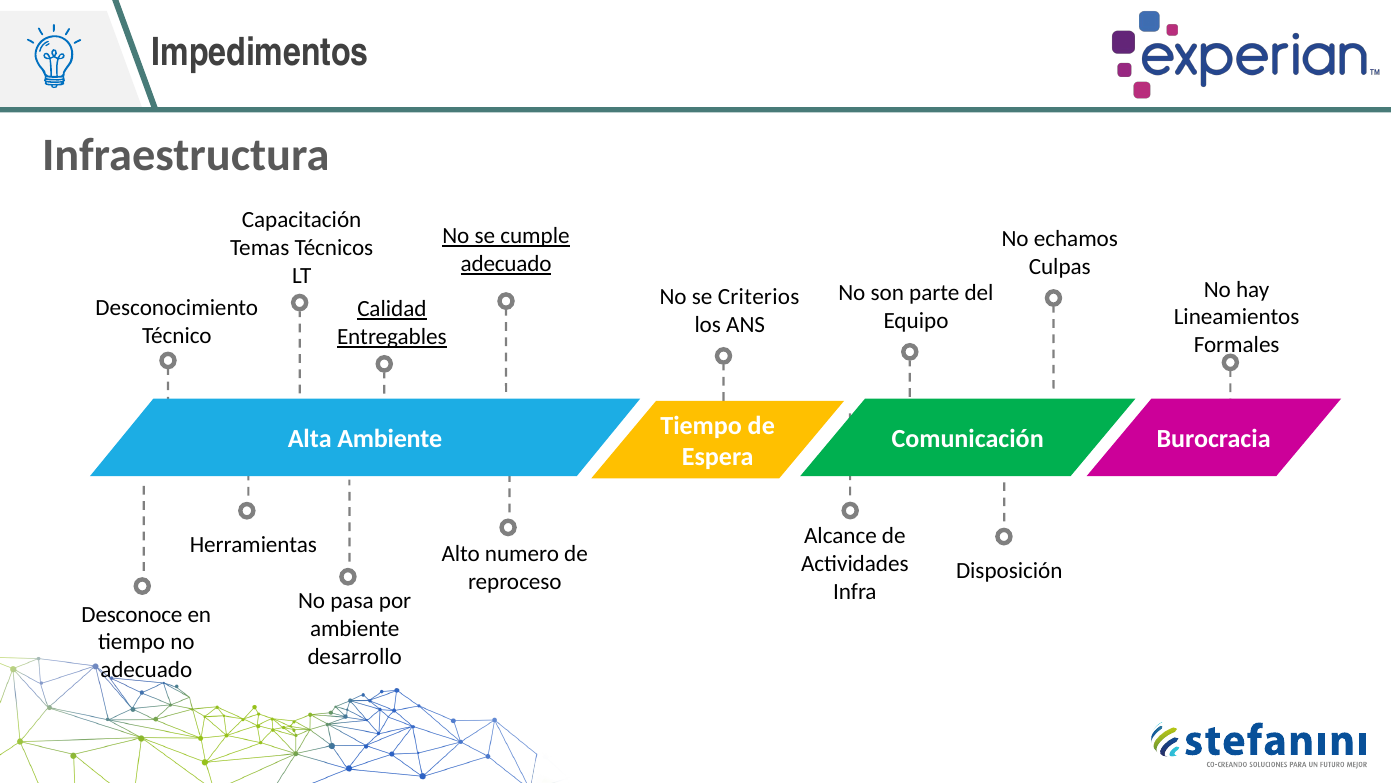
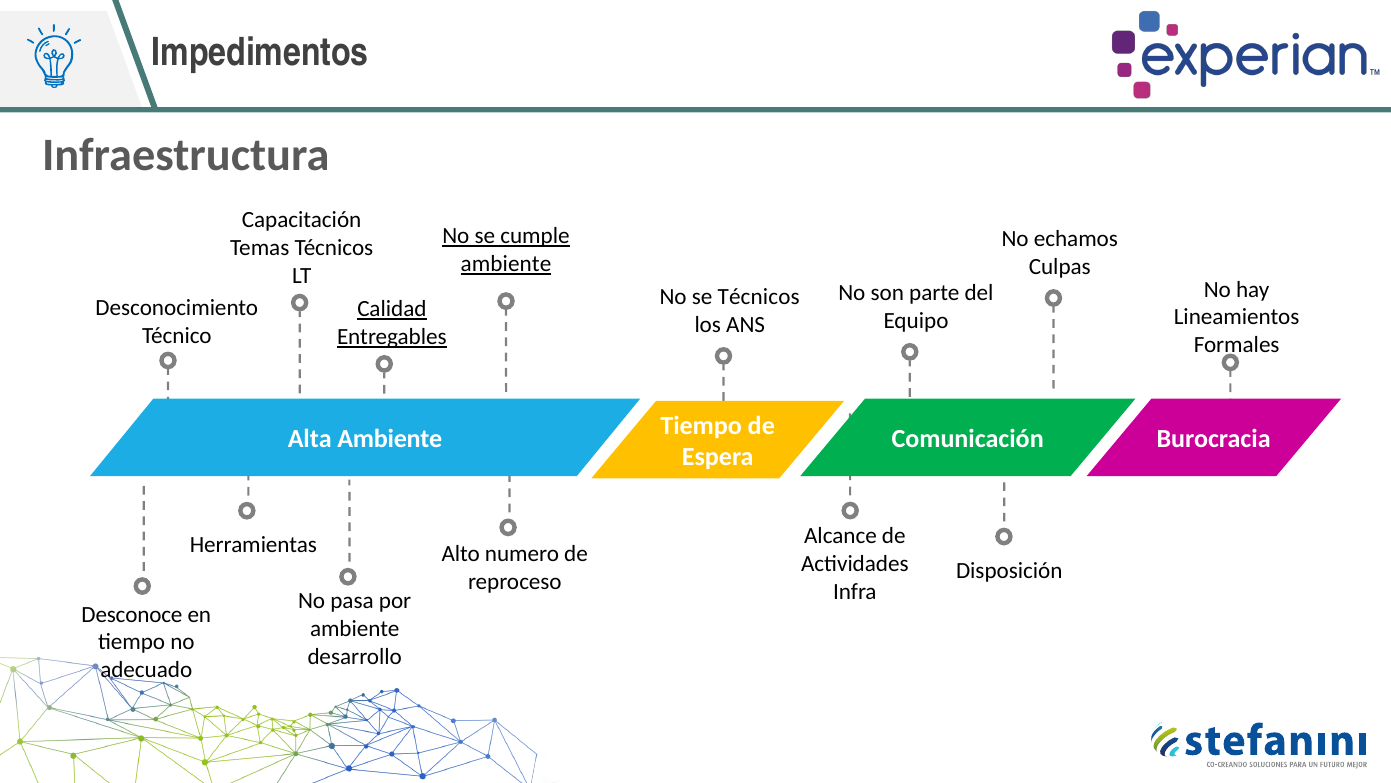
adecuado: adecuado -> ambiente (506, 264)
se Criterios: Criterios -> Técnicos (759, 297)
